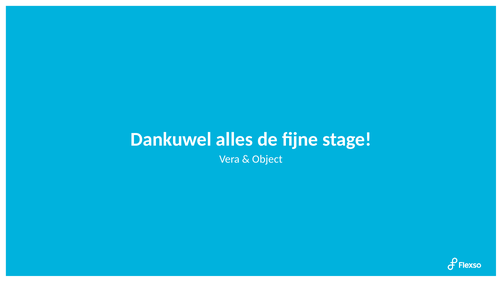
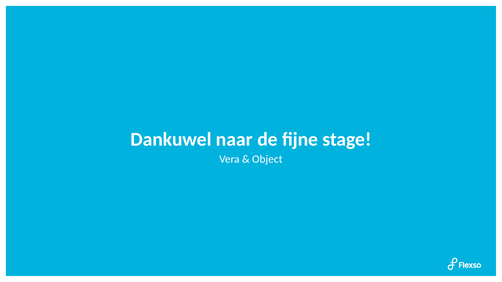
alles: alles -> naar (234, 140)
